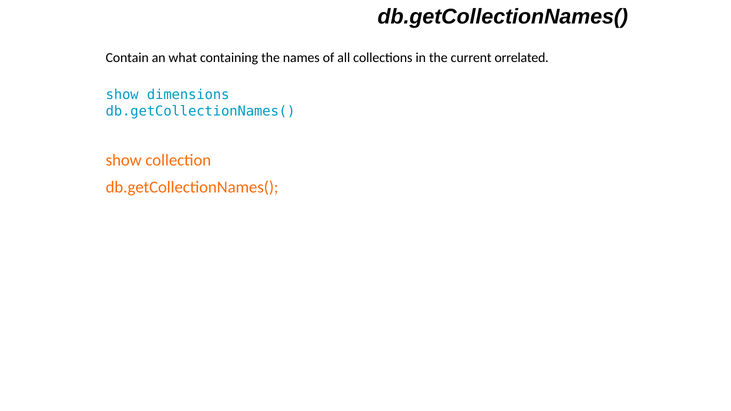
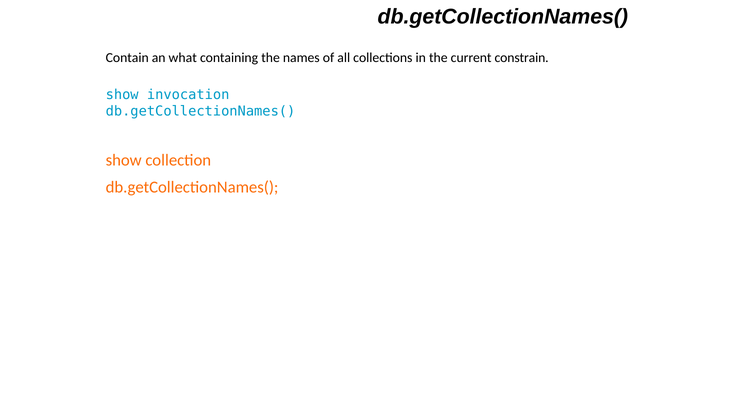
orrelated: orrelated -> constrain (522, 58)
dimensions: dimensions -> invocation (188, 95)
